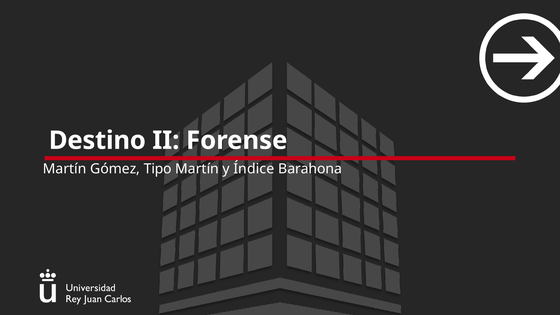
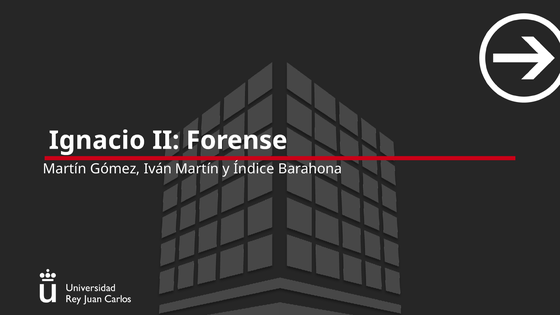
Destino: Destino -> Ignacio (97, 140)
Tipo: Tipo -> Iván (158, 169)
